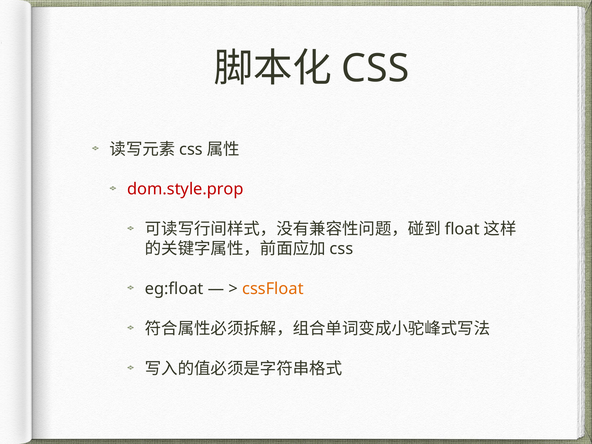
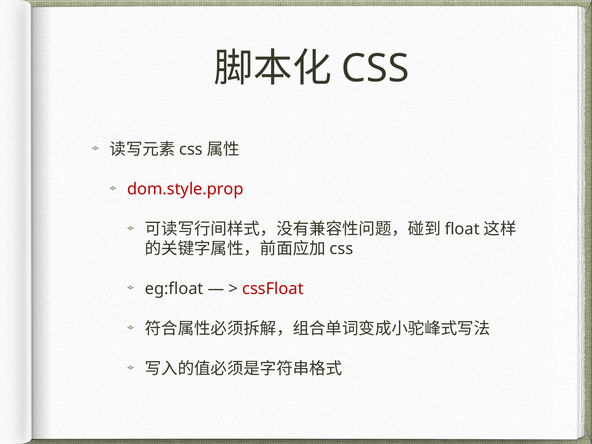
cssFloat colour: orange -> red (273, 289)
